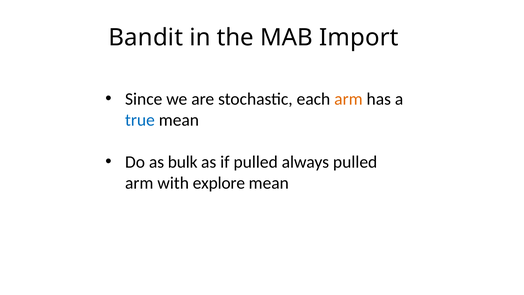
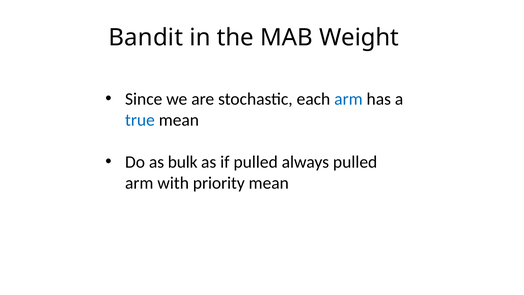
Import: Import -> Weight (359, 38)
arm colour: orange -> blue (348, 99)
explore: explore -> priority (219, 183)
